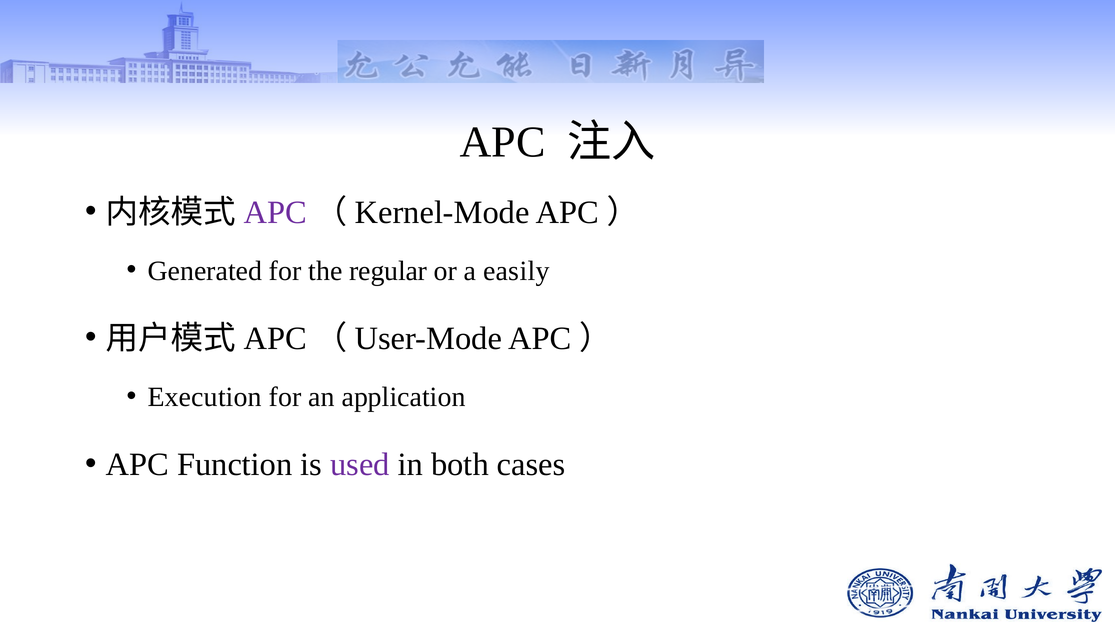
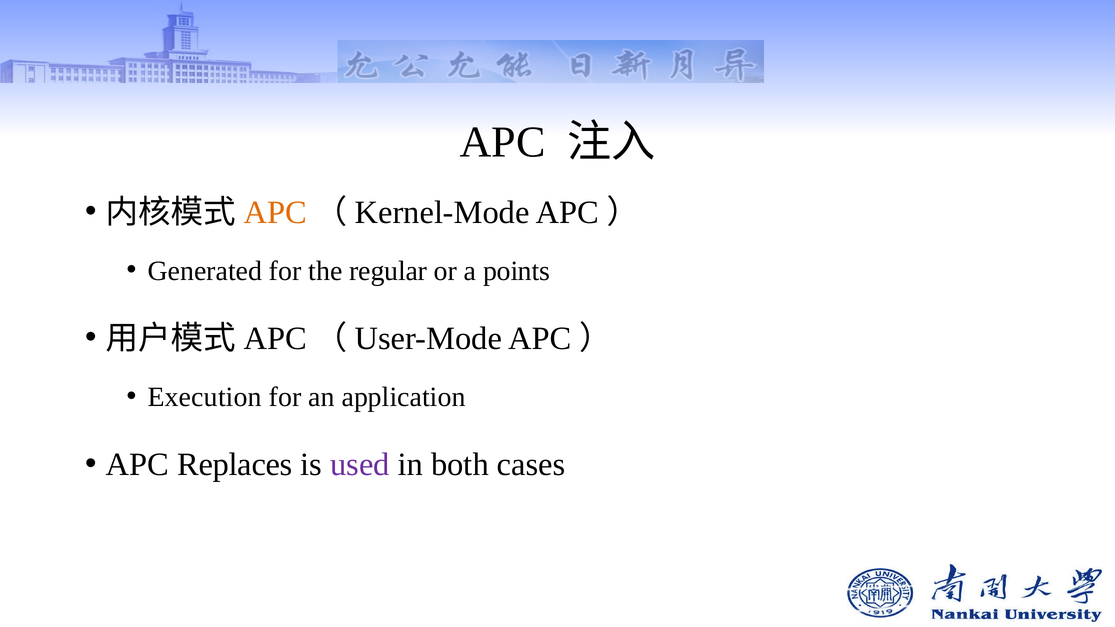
APC colour: purple -> orange (275, 212)
easily: easily -> points (517, 271)
Function: Function -> Replaces (235, 465)
